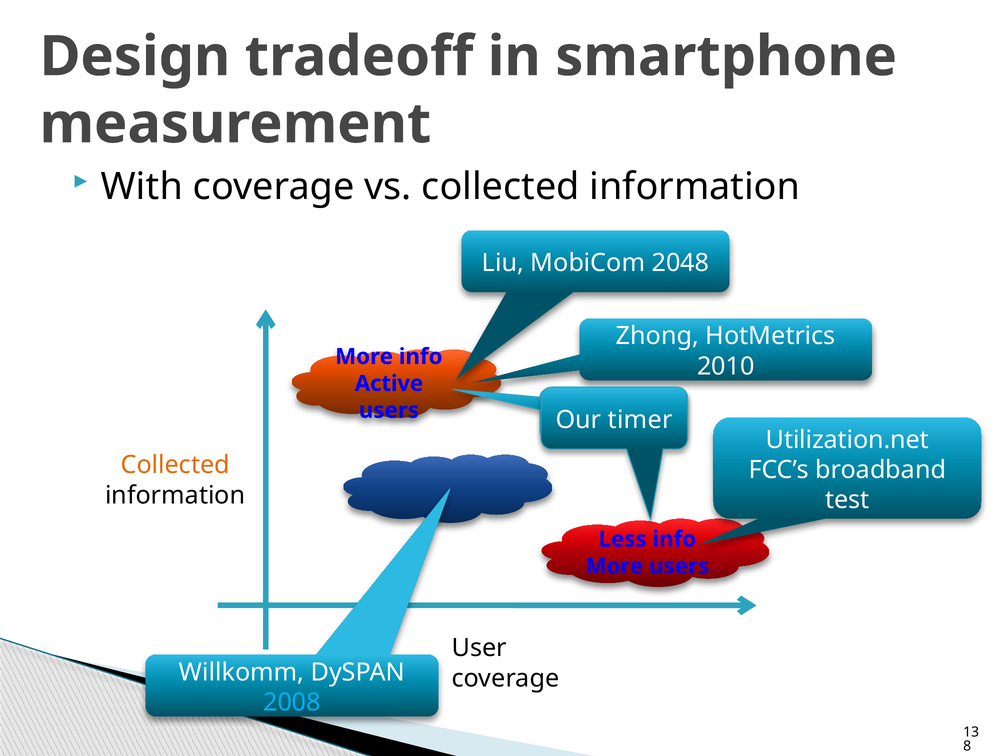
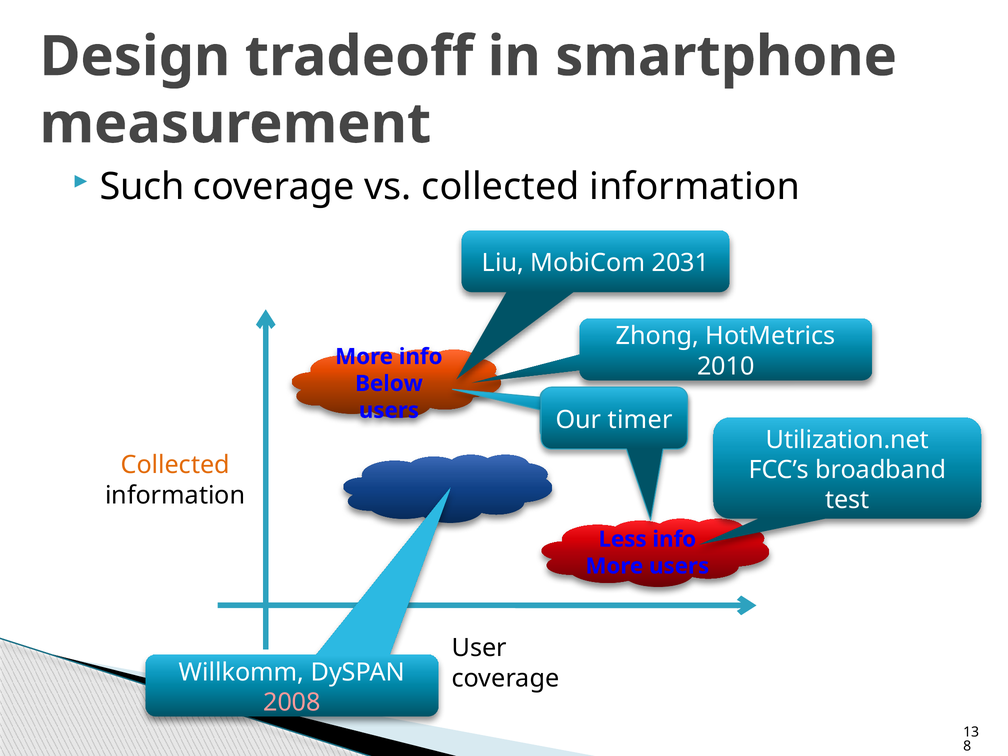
With: With -> Such (142, 187)
2048: 2048 -> 2031 (680, 263)
Active: Active -> Below (389, 384)
2008 colour: light blue -> pink (292, 702)
